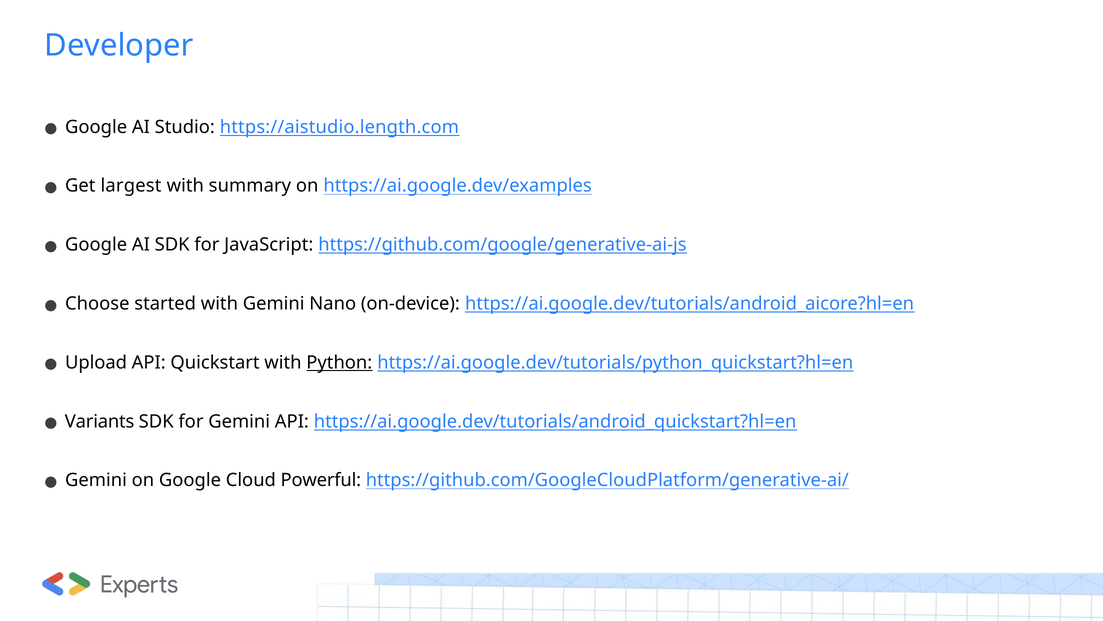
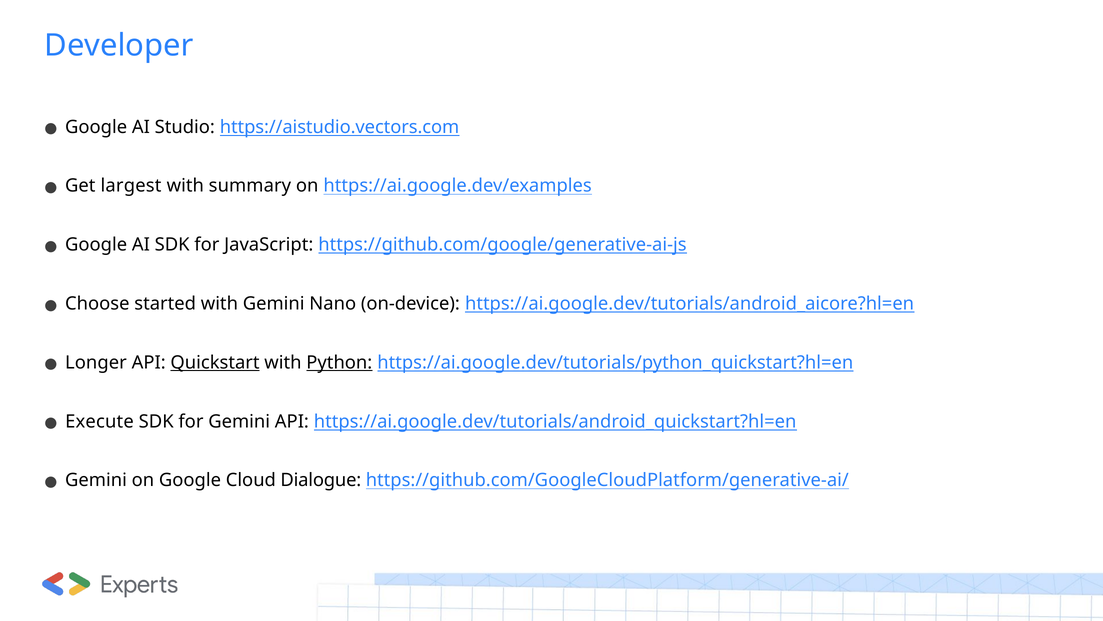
https://aistudio.length.com: https://aistudio.length.com -> https://aistudio.vectors.com (340, 127)
Upload: Upload -> Longer (96, 362)
Quickstart underline: none -> present (215, 362)
Variants: Variants -> Execute (99, 421)
Powerful: Powerful -> Dialogue (321, 480)
